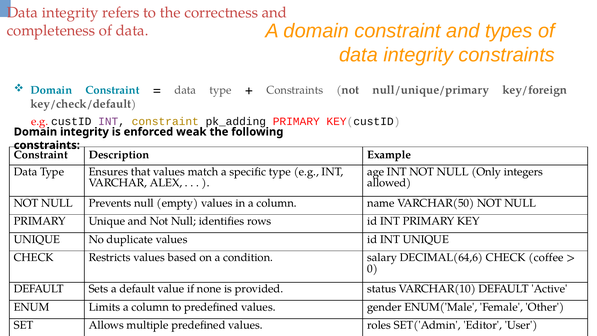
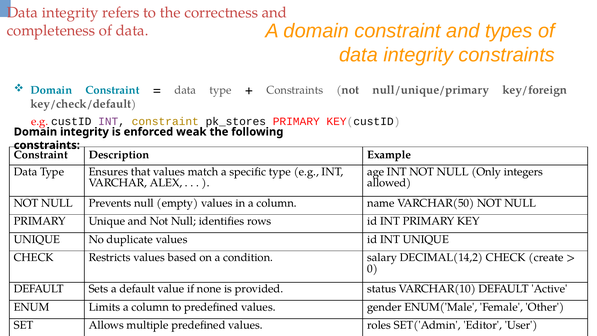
pk_adding: pk_adding -> pk_stores (236, 122)
DECIMAL(64,6: DECIMAL(64,6 -> DECIMAL(14,2 (441, 257)
coffee: coffee -> create (546, 257)
